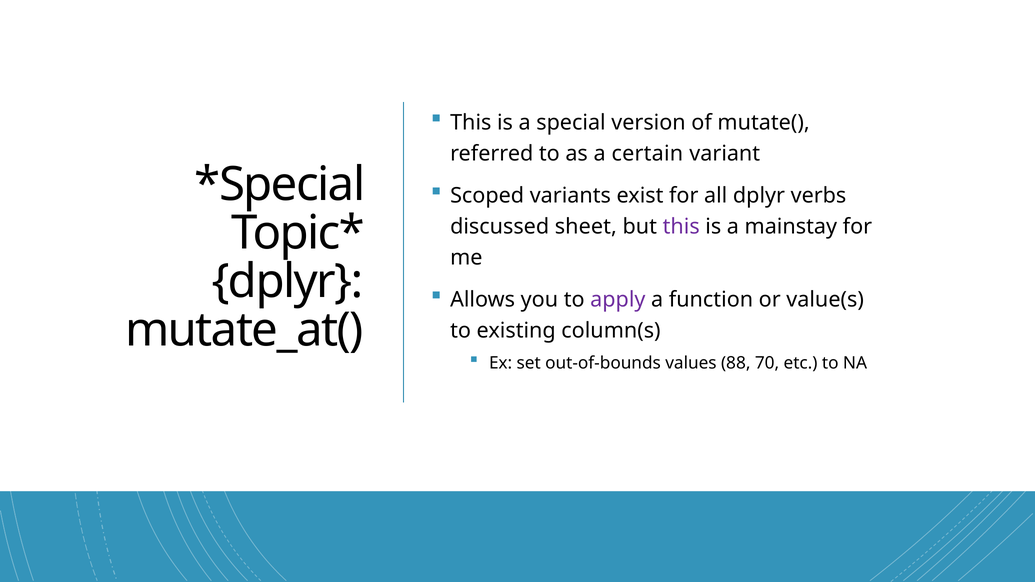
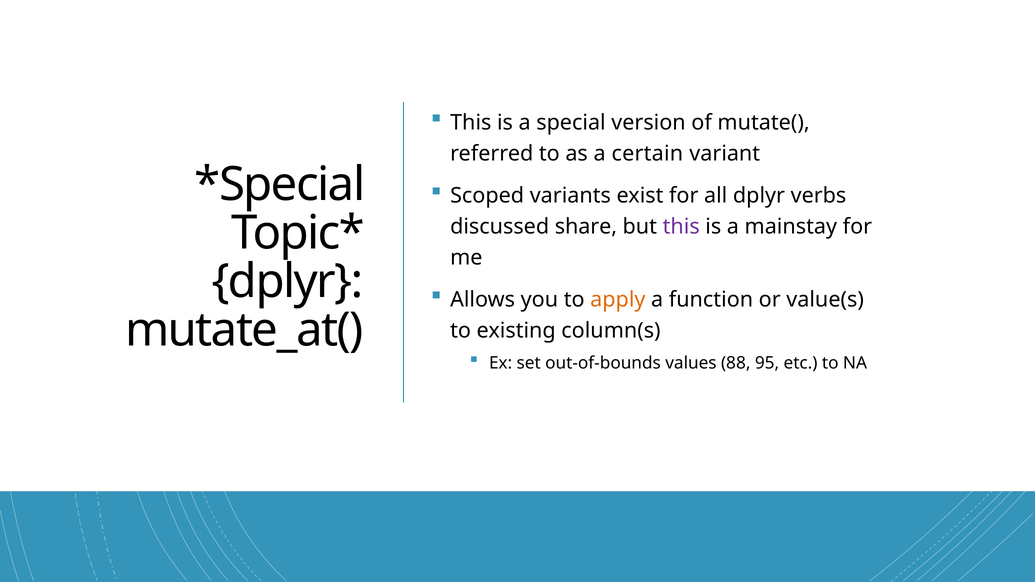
sheet: sheet -> share (586, 227)
apply colour: purple -> orange (618, 300)
70: 70 -> 95 (767, 363)
